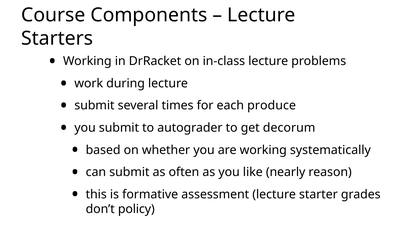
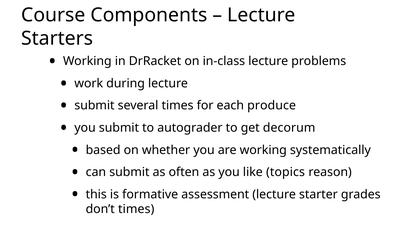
nearly: nearly -> topics (286, 172)
don’t policy: policy -> times (136, 209)
